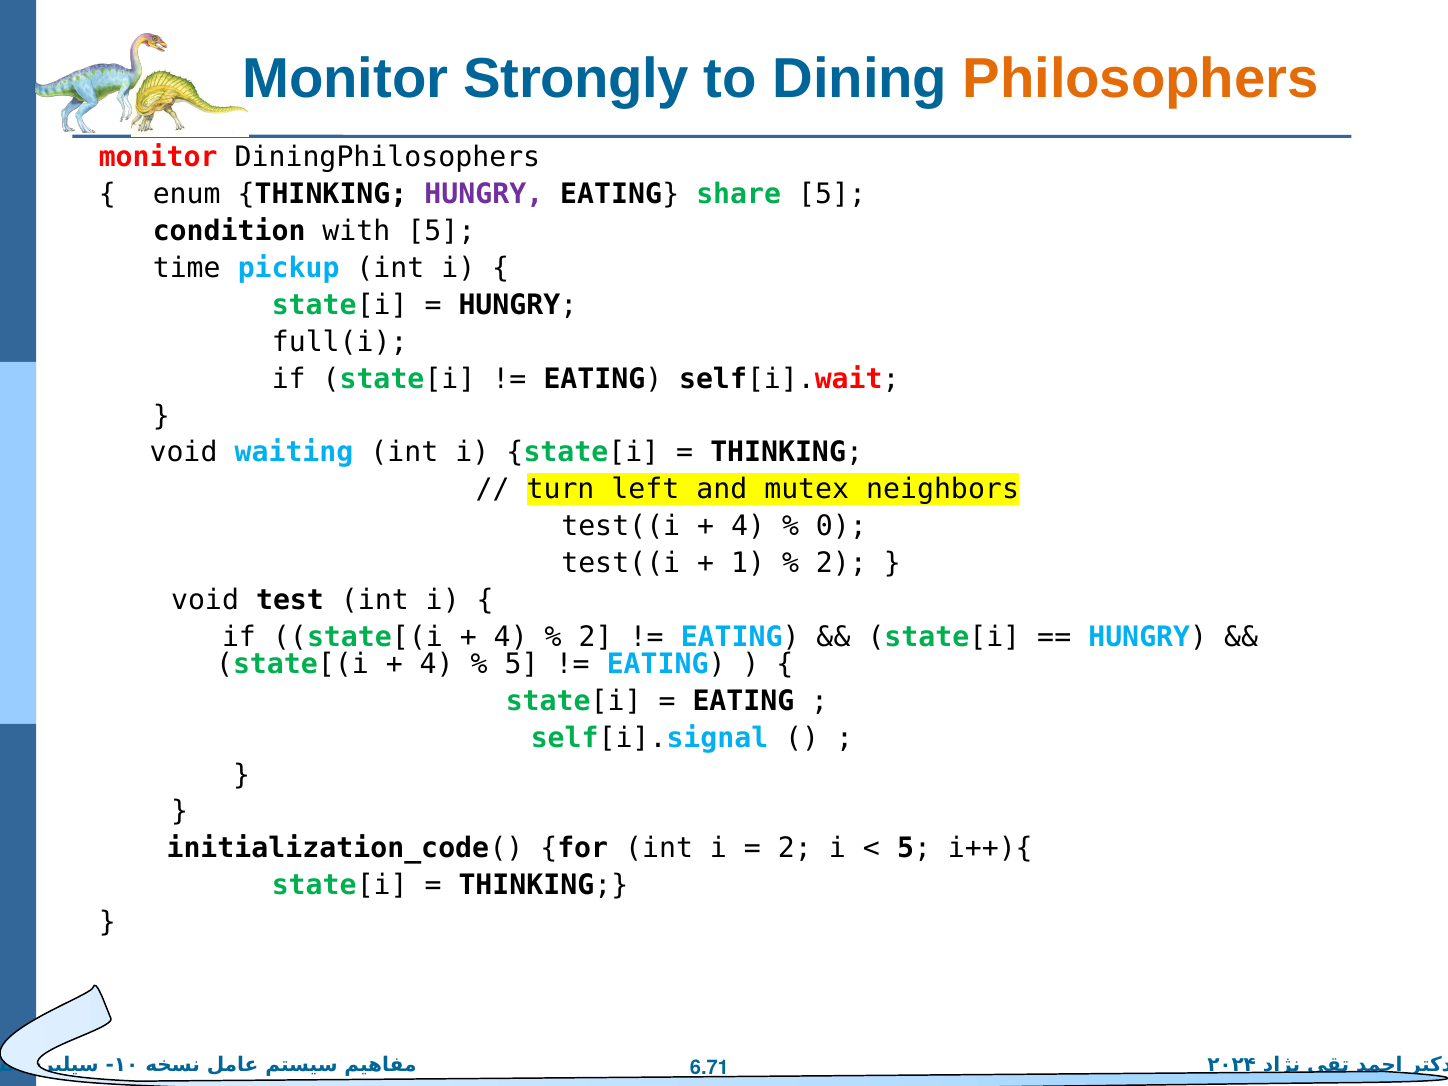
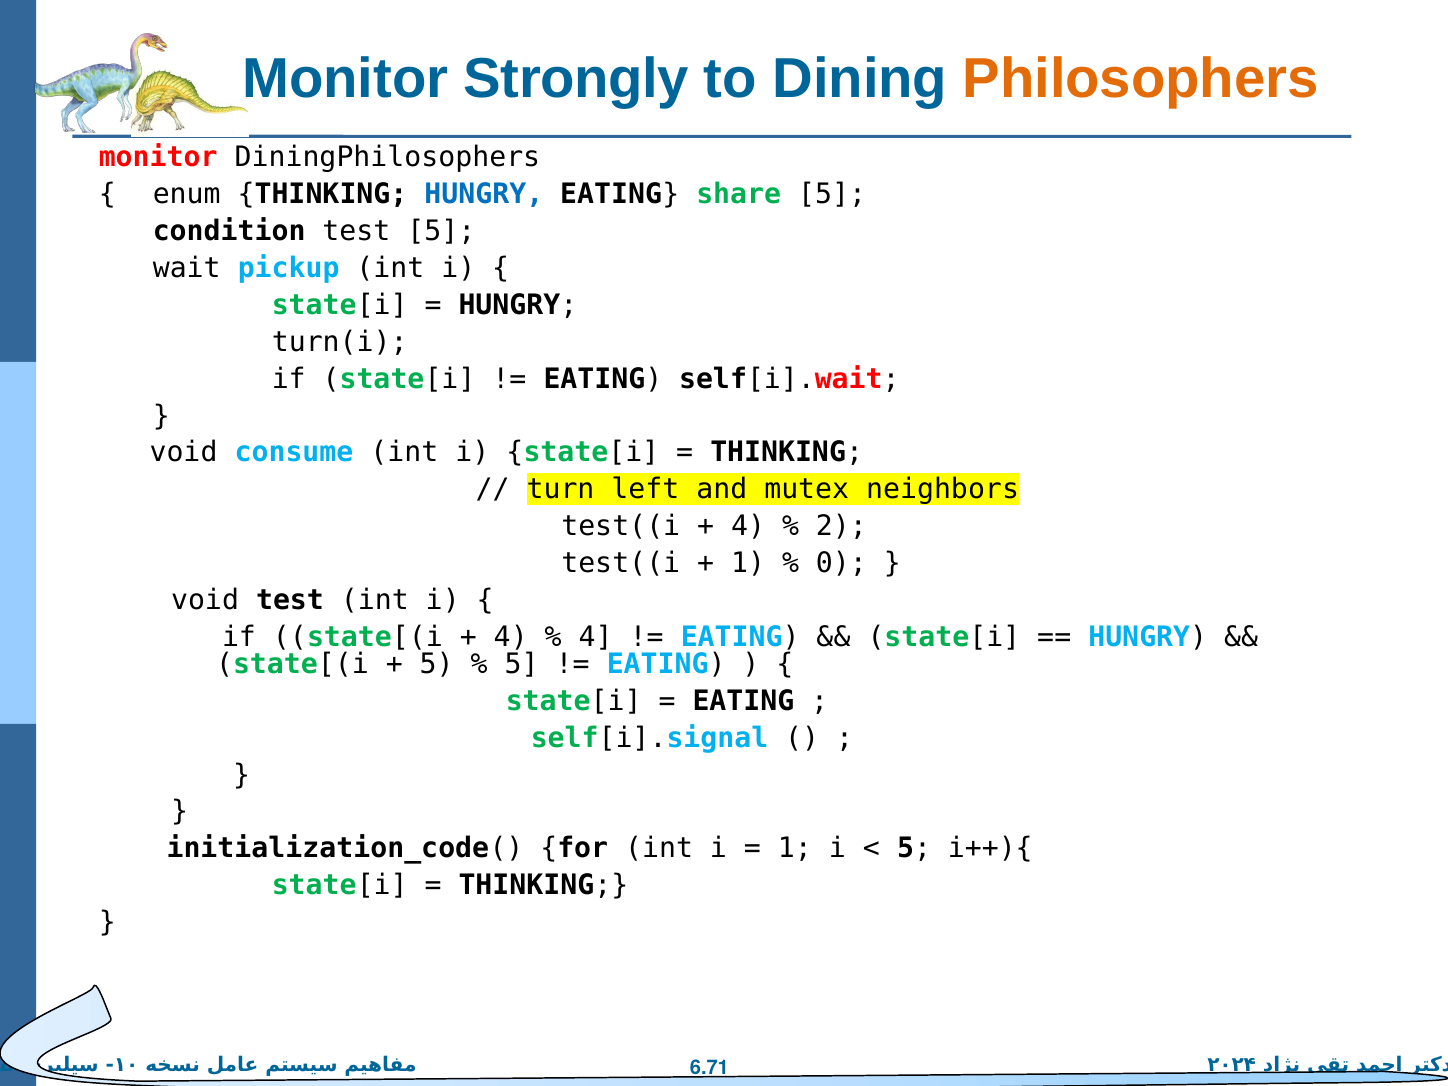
HUNGRY colour: purple -> blue (484, 194)
condition with: with -> test (356, 231)
time: time -> wait (187, 268)
full(i: full(i -> turn(i (340, 342)
waiting: waiting -> consume (294, 453)
0: 0 -> 2 (841, 526)
2: 2 -> 0 (841, 563)
2: 2 -> 4 (596, 637)
4: 4 -> 5 (437, 664)
2: 2 -> 1 (795, 849)
